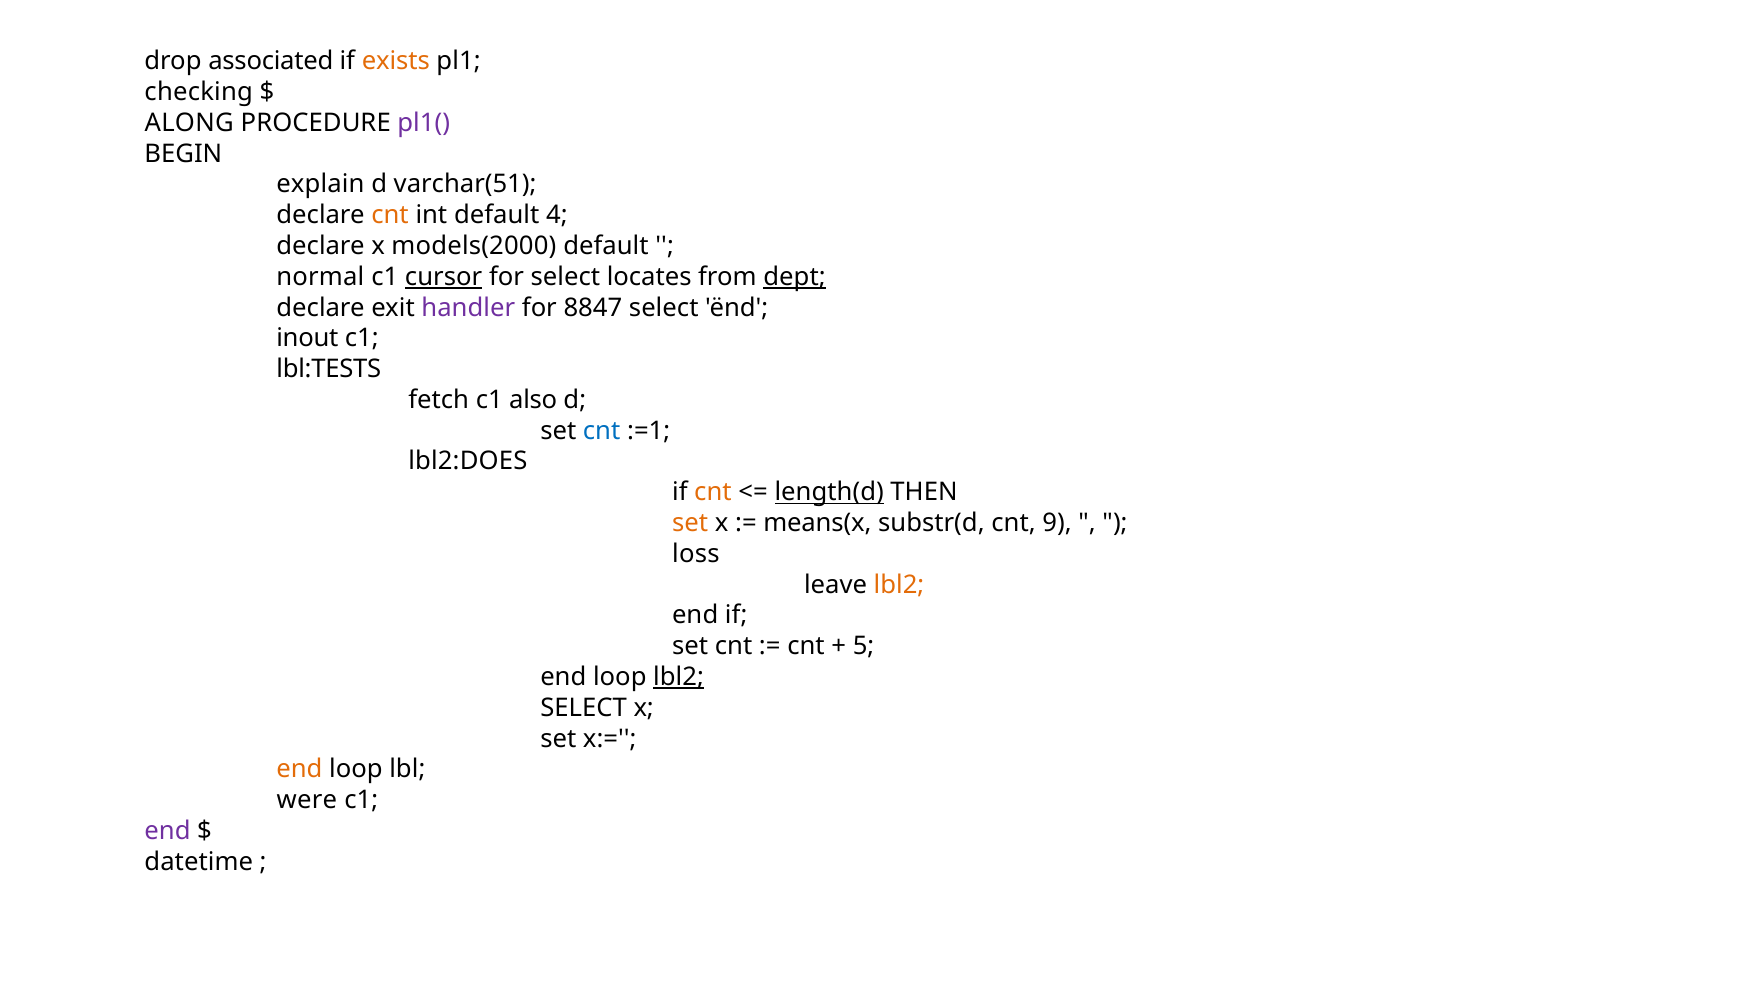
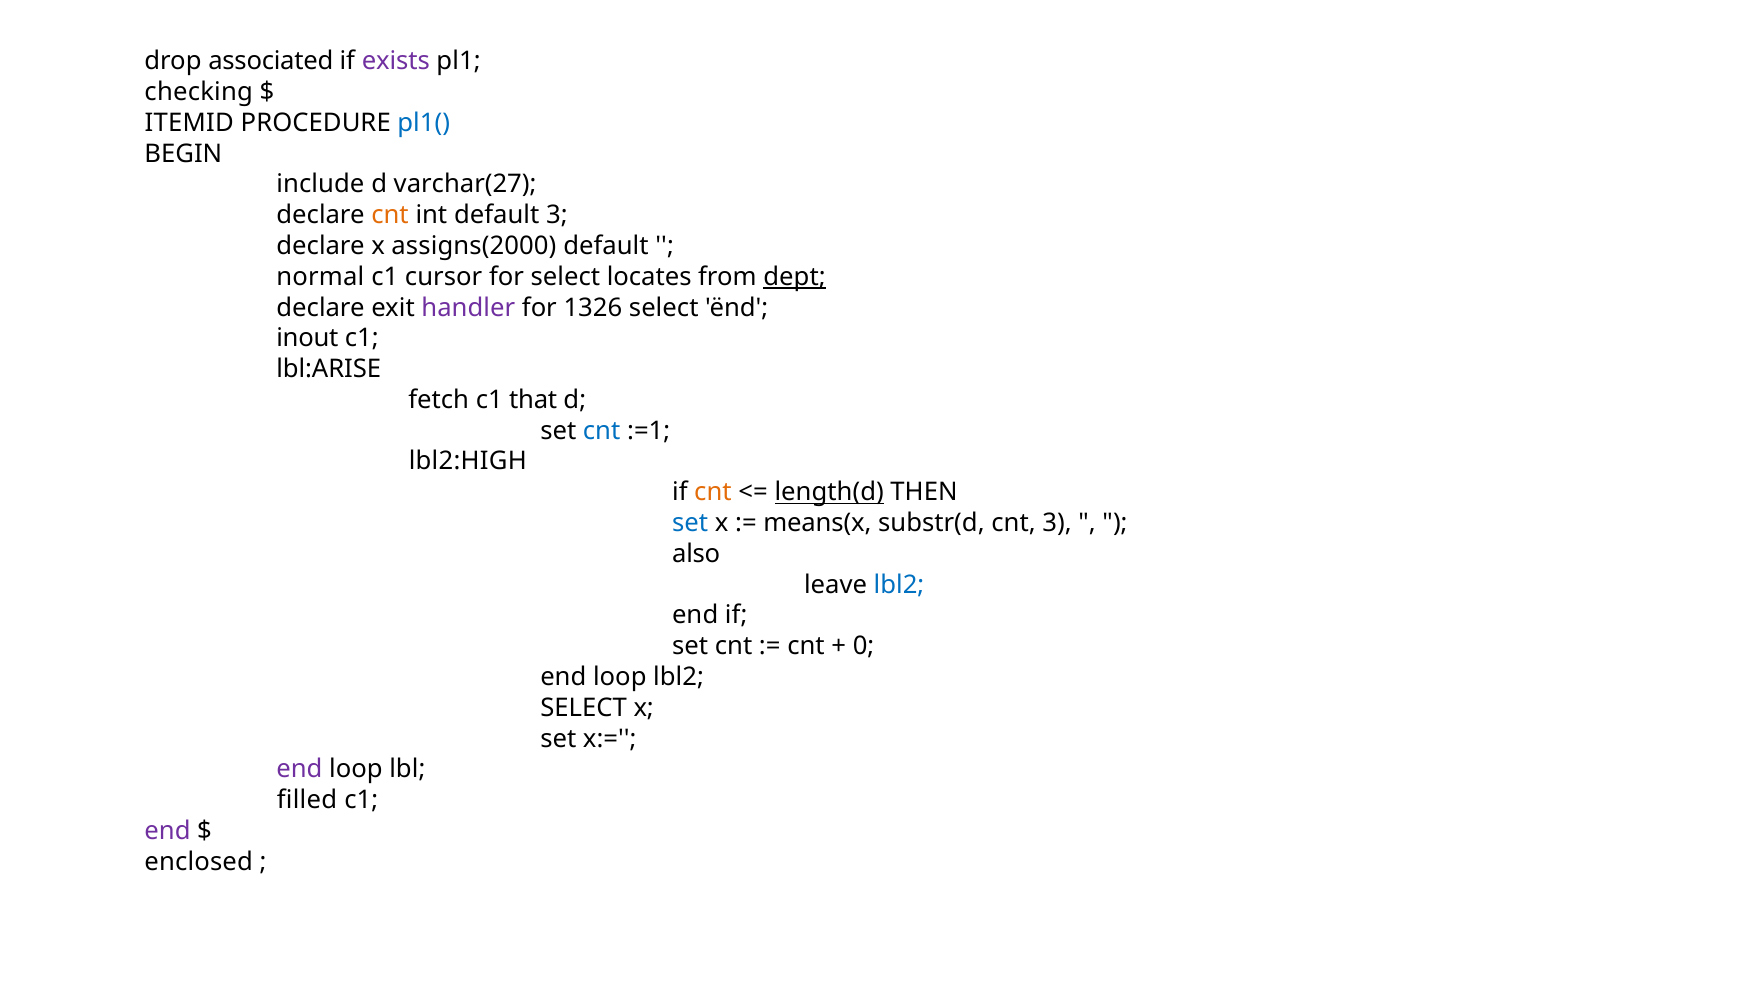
exists colour: orange -> purple (396, 61)
ALONG: ALONG -> ITEMID (189, 123)
pl1( colour: purple -> blue (424, 123)
explain: explain -> include (320, 184)
varchar(51: varchar(51 -> varchar(27 (465, 184)
default 4: 4 -> 3 (557, 215)
models(2000: models(2000 -> assigns(2000 (474, 246)
cursor underline: present -> none (444, 277)
8847: 8847 -> 1326 (593, 308)
lbl:TESTS: lbl:TESTS -> lbl:ARISE (329, 369)
also: also -> that (533, 400)
lbl2:DOES: lbl2:DOES -> lbl2:HIGH (468, 462)
set colour: orange -> blue (690, 523)
cnt 9: 9 -> 3 (1057, 523)
loss: loss -> also (696, 554)
lbl2 colour: orange -> blue (899, 585)
5: 5 -> 0 (864, 646)
lbl2 underline: present -> none (679, 677)
end colour: orange -> purple (299, 770)
were: were -> filled (307, 800)
datetime: datetime -> enclosed (199, 862)
